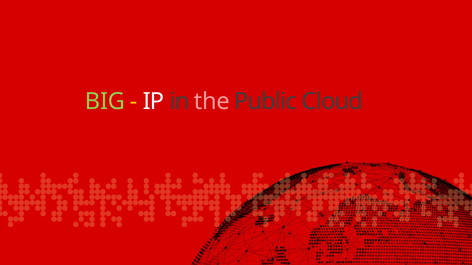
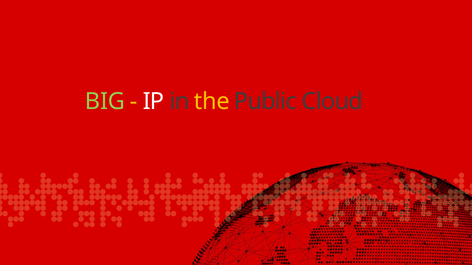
the colour: pink -> yellow (212, 102)
